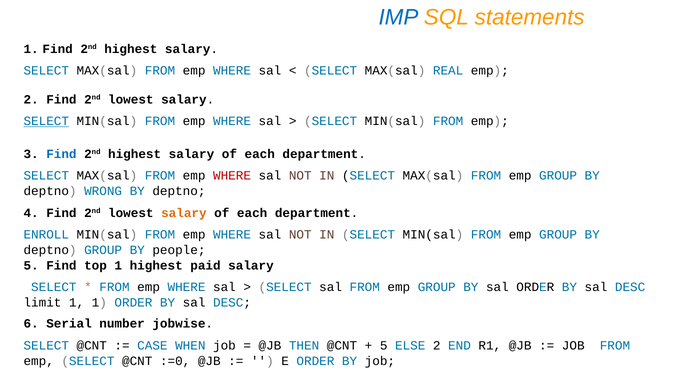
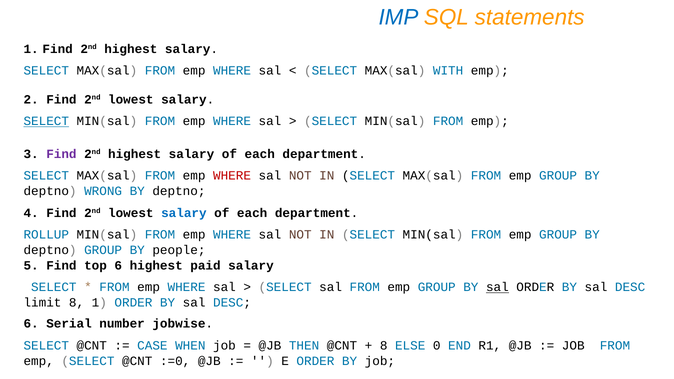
REAL: REAL -> WITH (448, 71)
Find colour: blue -> purple (61, 154)
salary colour: orange -> blue (184, 213)
ENROLL: ENROLL -> ROLLUP (46, 235)
top 1: 1 -> 6 (118, 265)
sal underline: none -> present (497, 287)
limit 1: 1 -> 8 (77, 302)
5: 5 -> 8 (384, 346)
ELSE 2: 2 -> 0 (437, 346)
